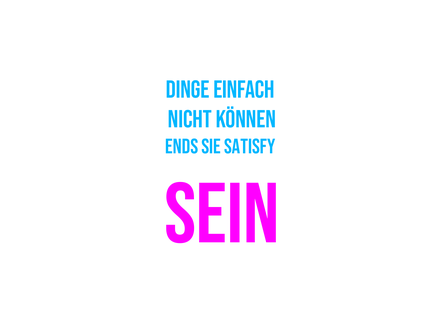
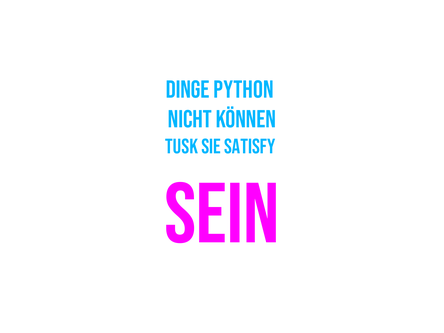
einfach: einfach -> python (244, 90)
ends: ends -> tusk (182, 146)
